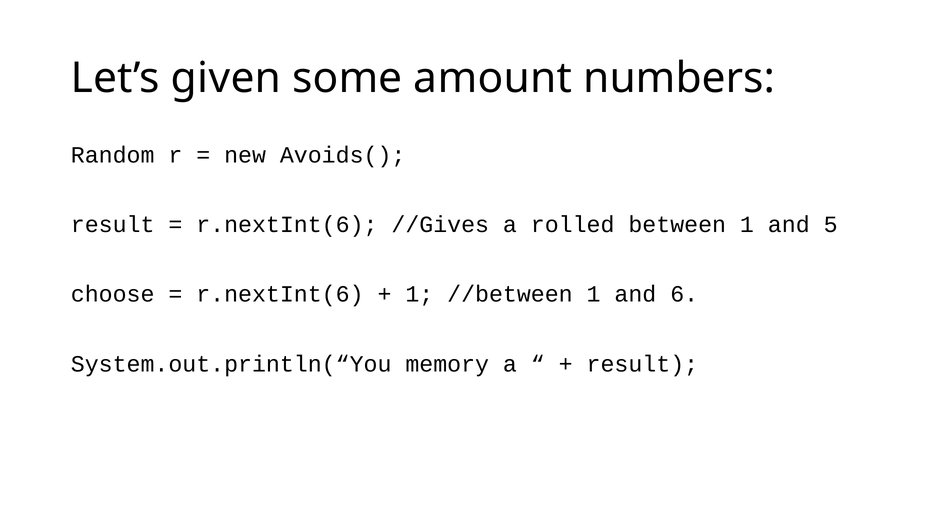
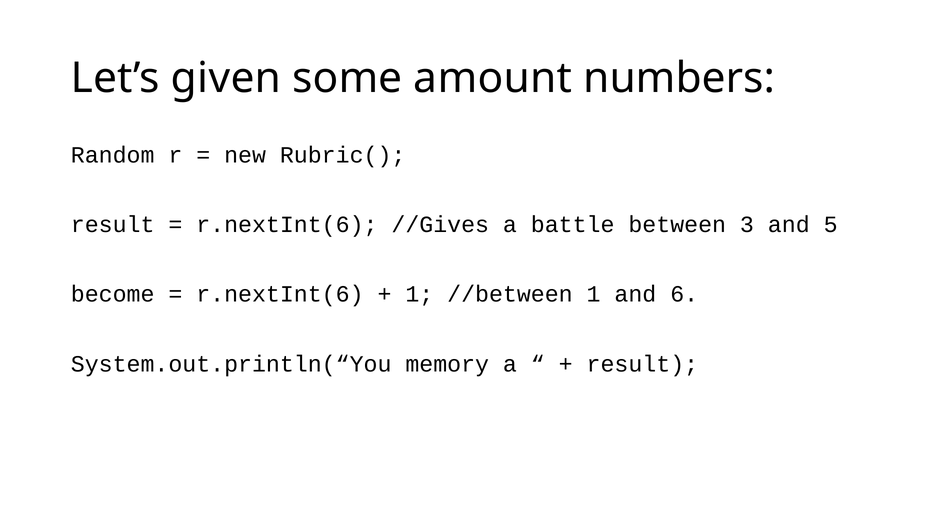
Avoids(: Avoids( -> Rubric( (343, 155)
rolled: rolled -> battle (573, 225)
between 1: 1 -> 3 (747, 225)
choose: choose -> become (113, 294)
